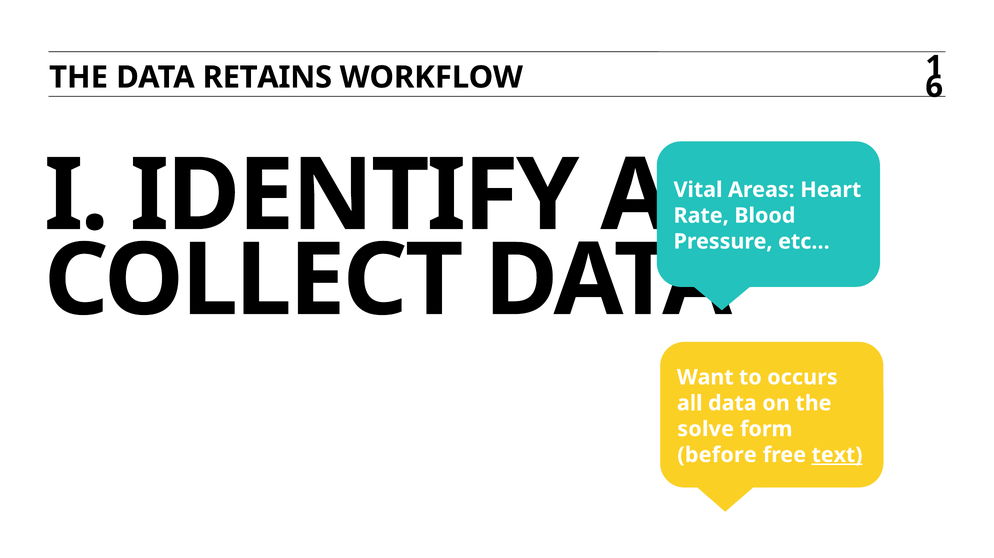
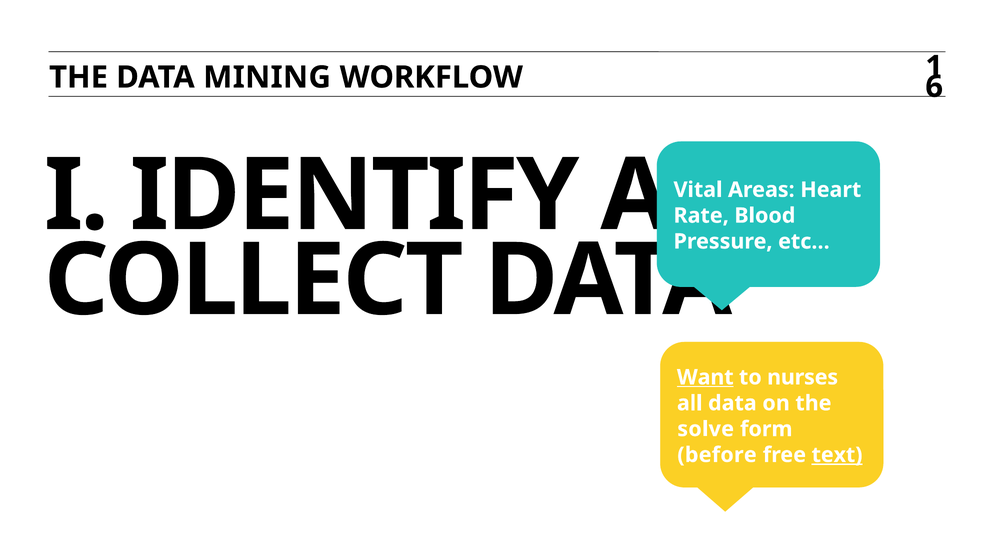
RETAINS: RETAINS -> MINING (267, 77)
Want underline: none -> present (705, 377)
occurs: occurs -> nurses (803, 377)
